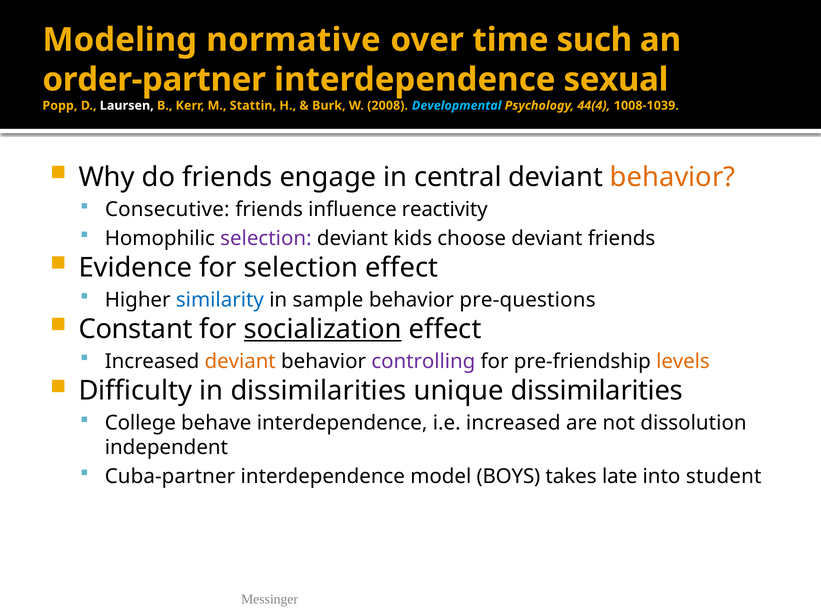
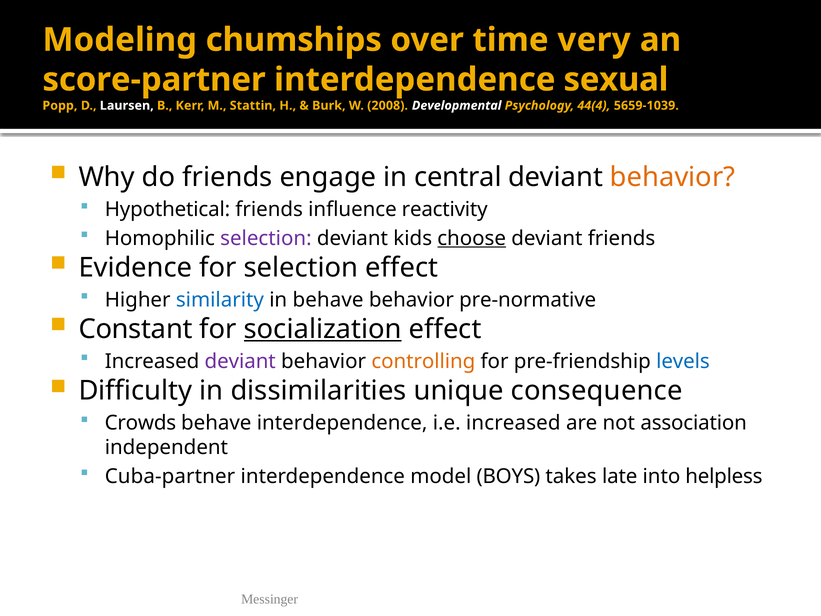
normative: normative -> chumships (294, 40)
such: such -> very (594, 40)
order-partner: order-partner -> score-partner (154, 80)
Developmental colour: light blue -> white (457, 106)
1008-1039: 1008-1039 -> 5659-1039 (646, 106)
Consecutive: Consecutive -> Hypothetical (167, 209)
choose underline: none -> present (472, 238)
in sample: sample -> behave (328, 300)
pre-questions: pre-questions -> pre-normative (528, 300)
deviant colour: orange -> purple (240, 361)
controlling colour: purple -> orange (423, 361)
levels colour: orange -> blue (683, 361)
unique dissimilarities: dissimilarities -> consequence (597, 391)
College: College -> Crowds (140, 423)
dissolution: dissolution -> association (694, 423)
student: student -> helpless (724, 476)
